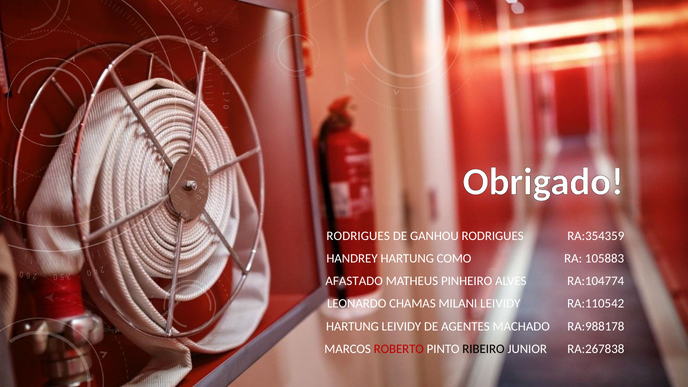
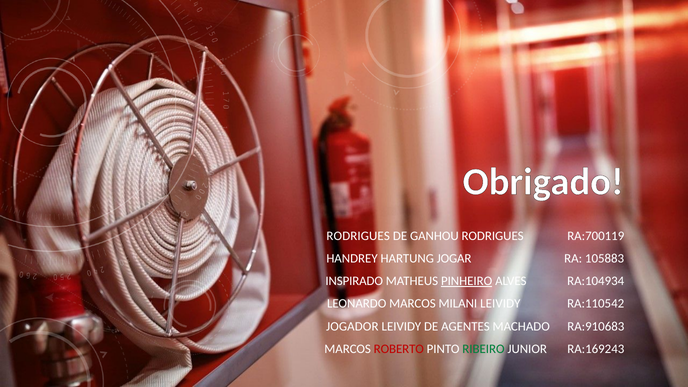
RA:354359: RA:354359 -> RA:700119 (596, 236)
COMO: COMO -> JOGAR (454, 258)
AFASTADO: AFASTADO -> INSPIRADO (354, 281)
PINHEIRO underline: none -> present (467, 281)
RA:104774: RA:104774 -> RA:104934 (596, 281)
LEONARDO CHAMAS: CHAMAS -> MARCOS (412, 304)
HARTUNG: HARTUNG -> JOGADOR (352, 326)
RA:988178: RA:988178 -> RA:910683 (596, 326)
RIBEIRO colour: black -> green (483, 349)
RA:267838: RA:267838 -> RA:169243 (596, 349)
